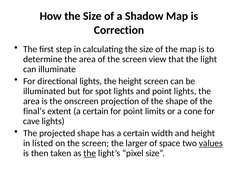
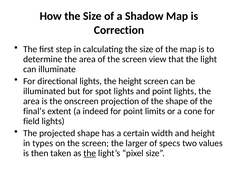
extent a certain: certain -> indeed (96, 111)
cave: cave -> field (31, 121)
listed: listed -> types (43, 143)
space: space -> specs (170, 143)
values underline: present -> none (211, 143)
